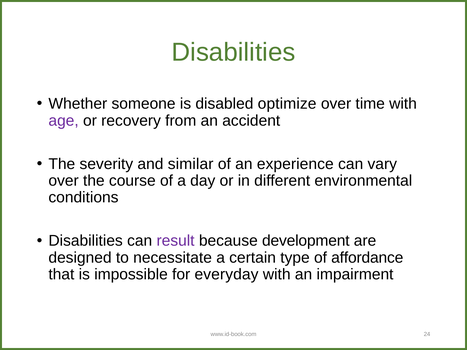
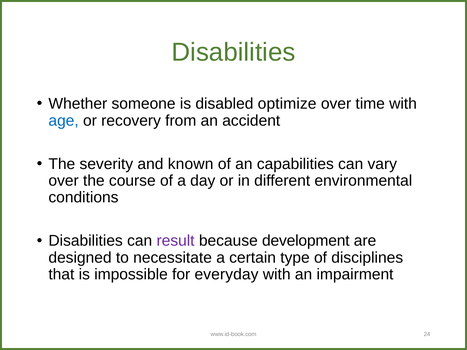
age colour: purple -> blue (64, 121)
similar: similar -> known (191, 164)
experience: experience -> capabilities (295, 164)
affordance: affordance -> disciplines (367, 258)
